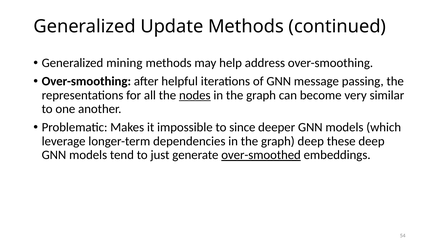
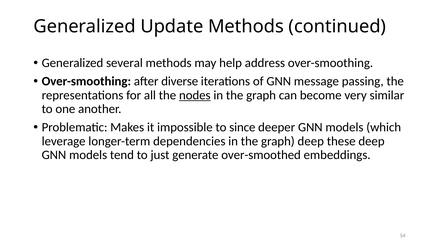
mining: mining -> several (124, 63)
helpful: helpful -> diverse (180, 81)
over-smoothed underline: present -> none (261, 155)
